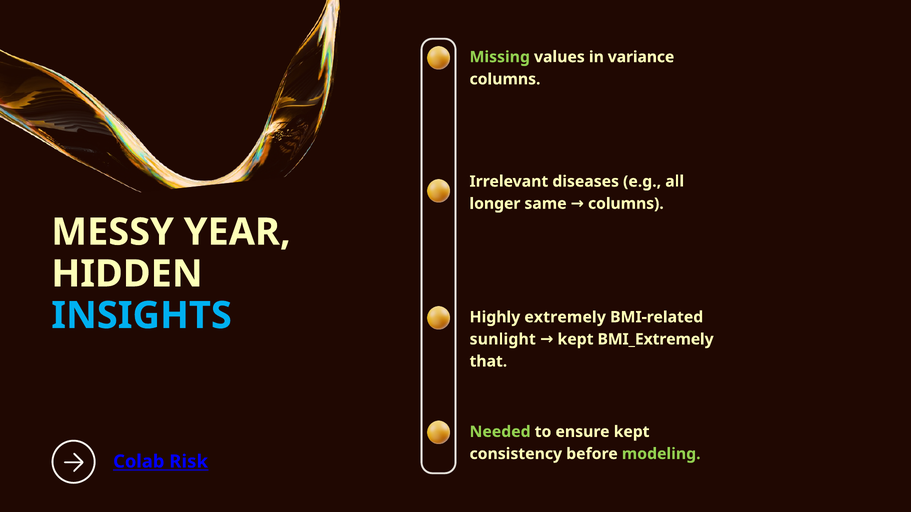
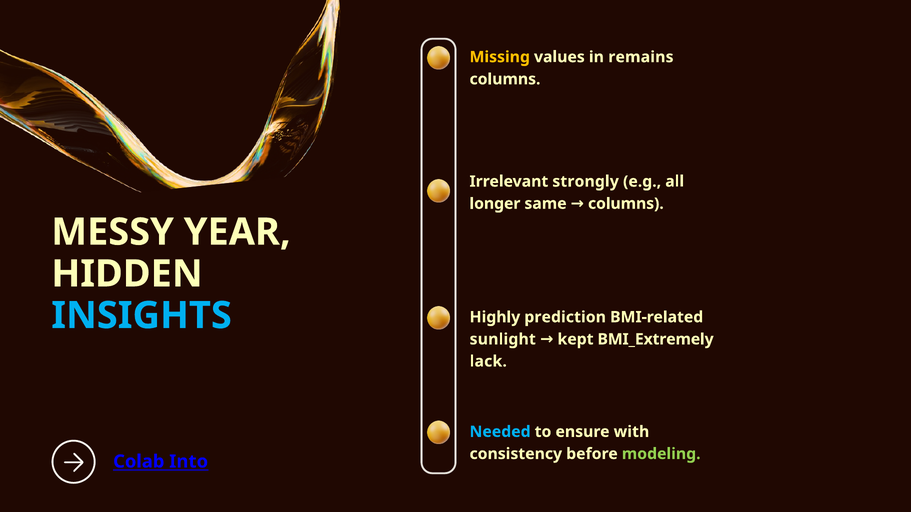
Missing colour: light green -> yellow (500, 57)
variance: variance -> remains (641, 57)
diseases: diseases -> strongly (586, 182)
extremely: extremely -> prediction (565, 317)
that: that -> lack (488, 362)
Needed colour: light green -> light blue (500, 432)
ensure kept: kept -> with (631, 432)
Risk: Risk -> Into (189, 462)
